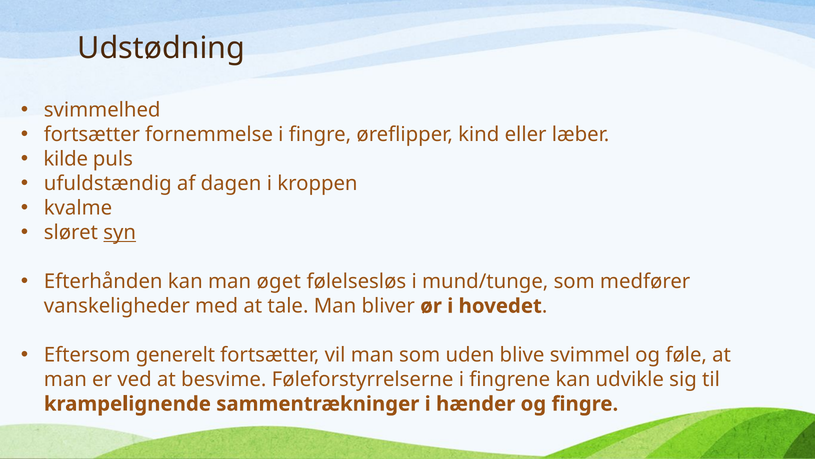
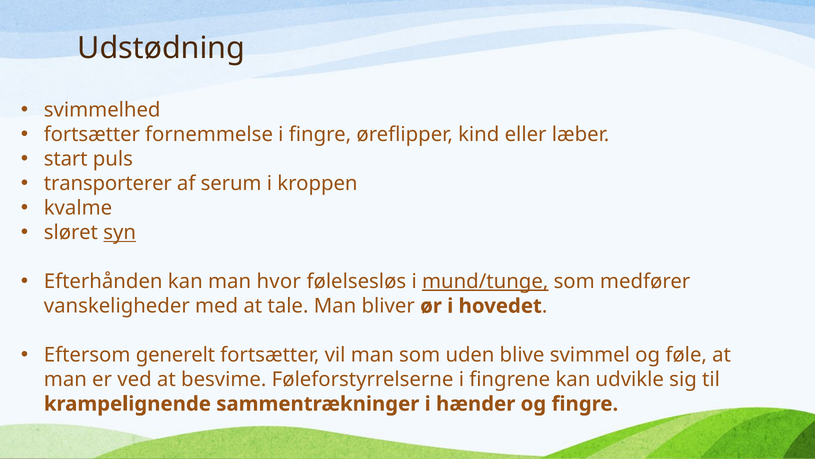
kilde: kilde -> start (66, 159)
ufuldstændig: ufuldstændig -> transporterer (108, 183)
dagen: dagen -> serum (231, 183)
øget: øget -> hvor (279, 281)
mund/tunge underline: none -> present (485, 281)
